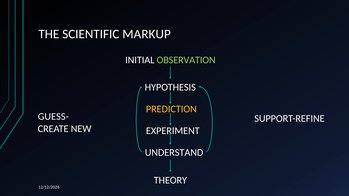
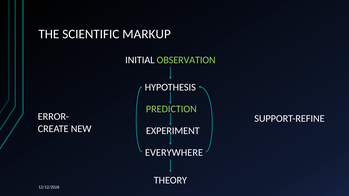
PREDICTION colour: yellow -> light green (171, 109)
GUESS-: GUESS- -> ERROR- (53, 117)
UNDERSTAND: UNDERSTAND -> EVERYWHERE (174, 153)
